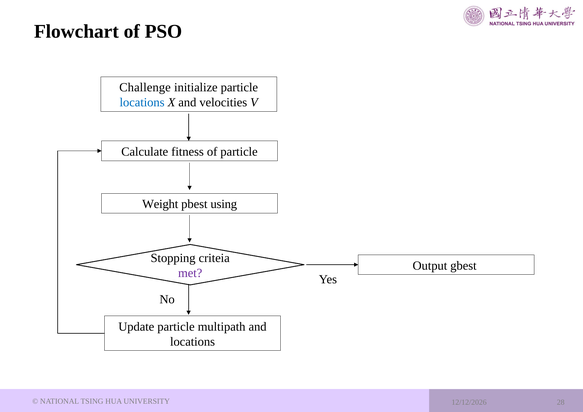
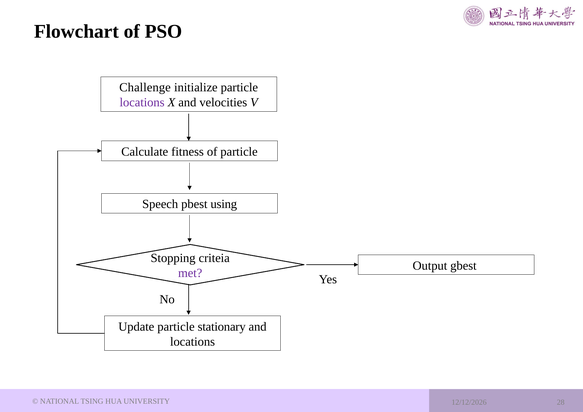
locations colour: blue -> purple (142, 103)
Weight: Weight -> Speech (160, 204)
multipath: multipath -> stationary (222, 327)
